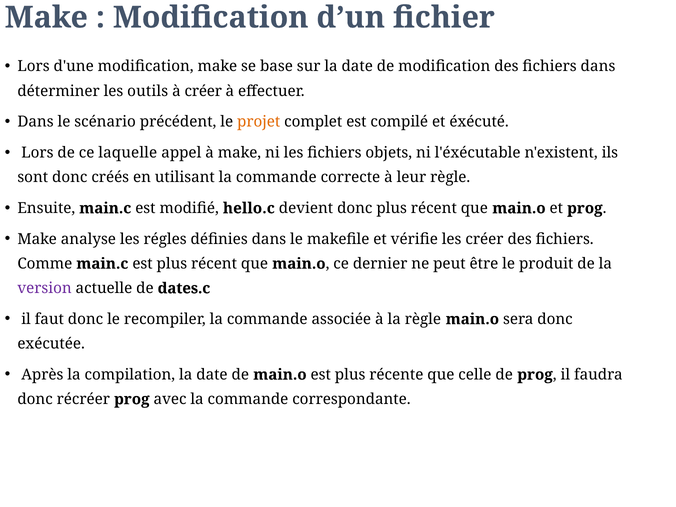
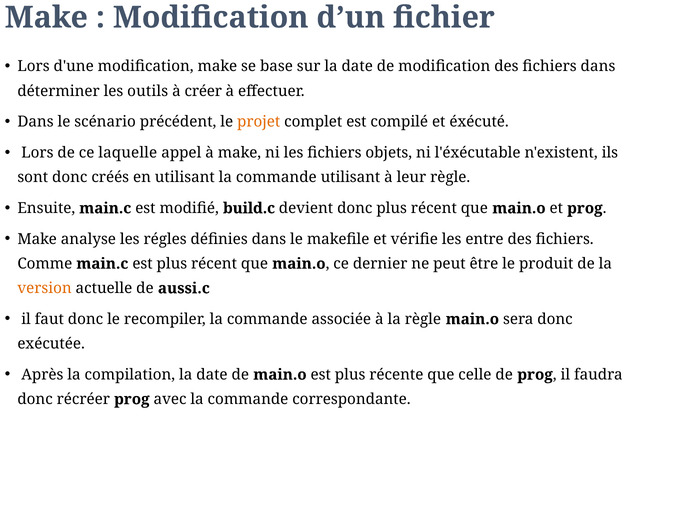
commande correcte: correcte -> utilisant (350, 177)
hello.c: hello.c -> build.c (249, 208)
les créer: créer -> entre (484, 239)
version colour: purple -> orange (45, 288)
dates.c: dates.c -> aussi.c (184, 288)
